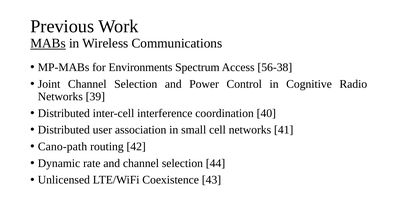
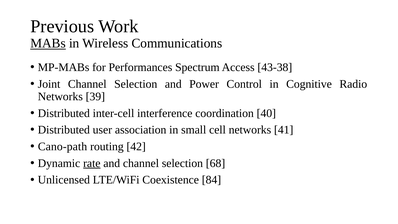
Environments: Environments -> Performances (140, 67)
56-38: 56-38 -> 43-38 (275, 67)
rate underline: none -> present (92, 163)
44: 44 -> 68 (216, 163)
43: 43 -> 84 (211, 180)
